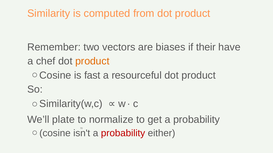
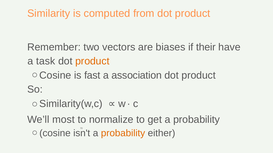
chef: chef -> task (46, 61)
resourceful: resourceful -> association (137, 76)
plate: plate -> most (63, 120)
probability colour: red -> orange (123, 134)
